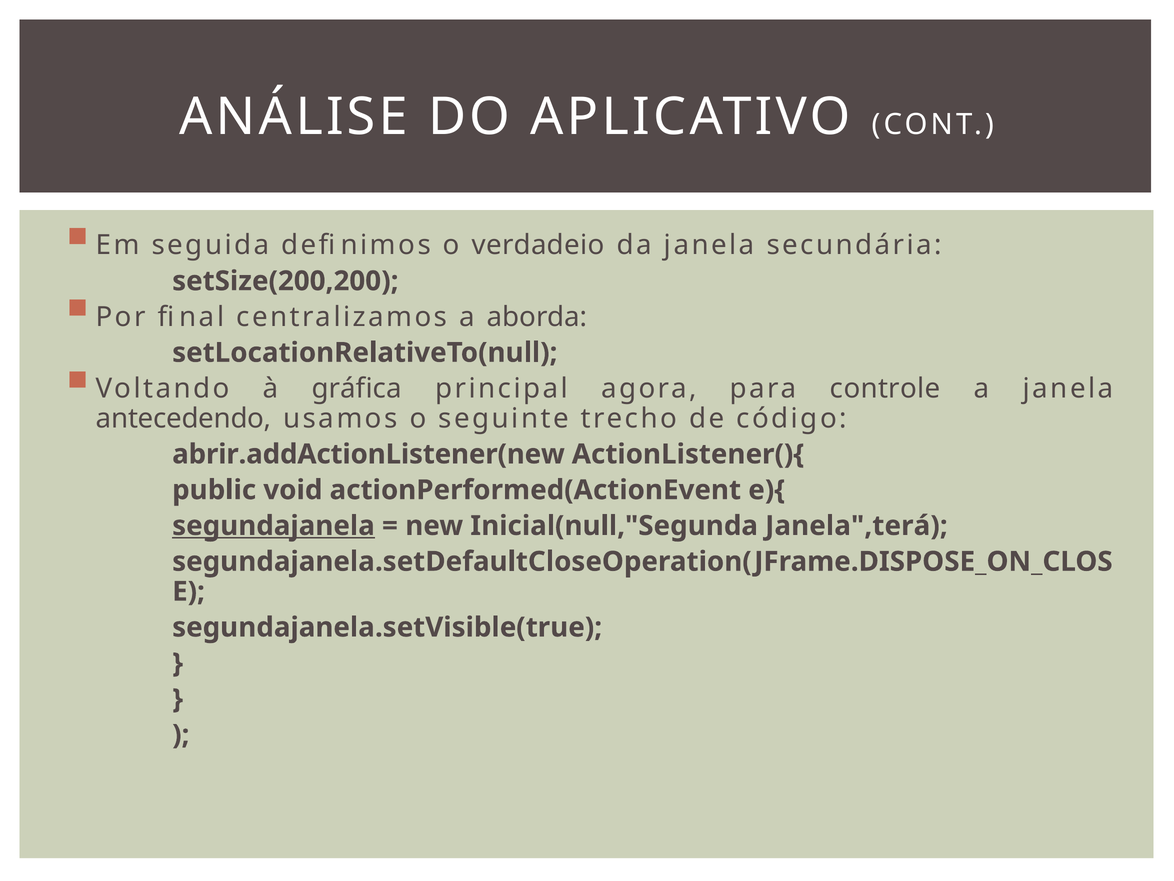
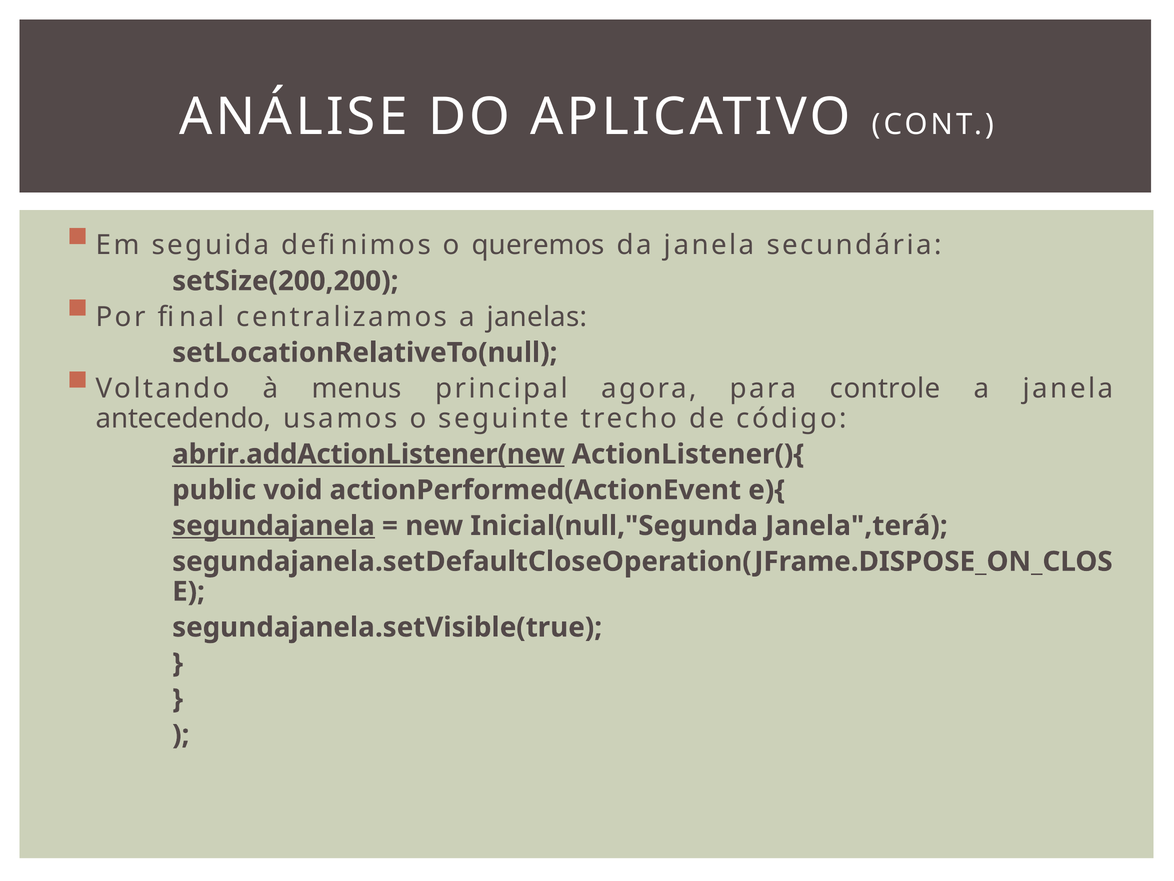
verdadeio: verdadeio -> queremos (538, 245)
aborda: aborda -> janelas (537, 317)
gráfica: gráfica -> menus (357, 388)
abrir.addActionListener(new underline: none -> present (368, 454)
